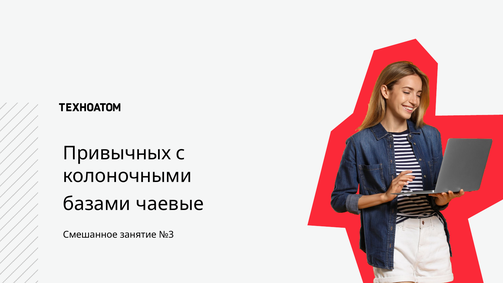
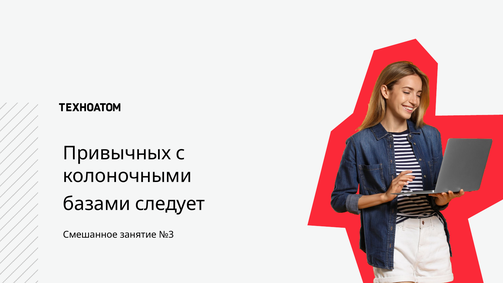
чаевые: чаевые -> следует (170, 204)
